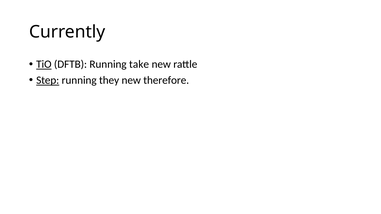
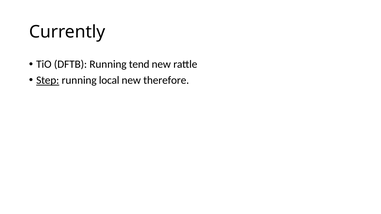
TiO underline: present -> none (44, 64)
take: take -> tend (139, 64)
they: they -> local (109, 80)
